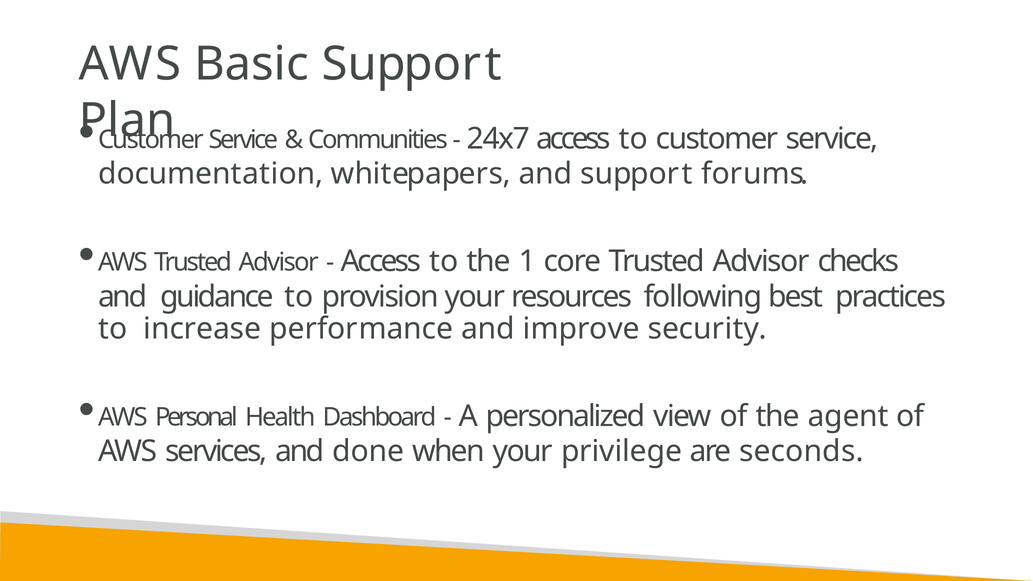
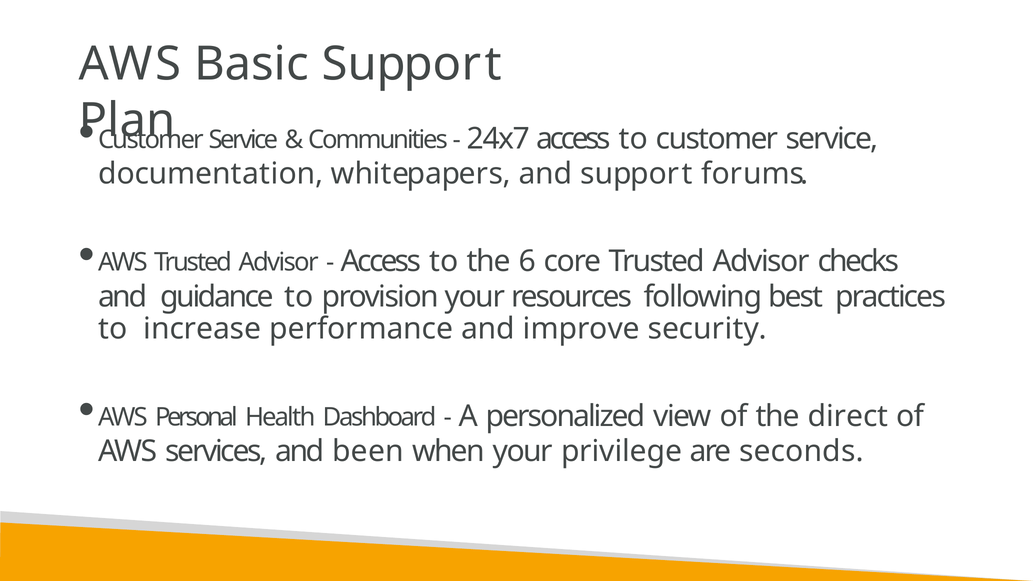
1: 1 -> 6 (527, 261)
agent: agent -> direct (848, 416)
done: done -> been (368, 451)
